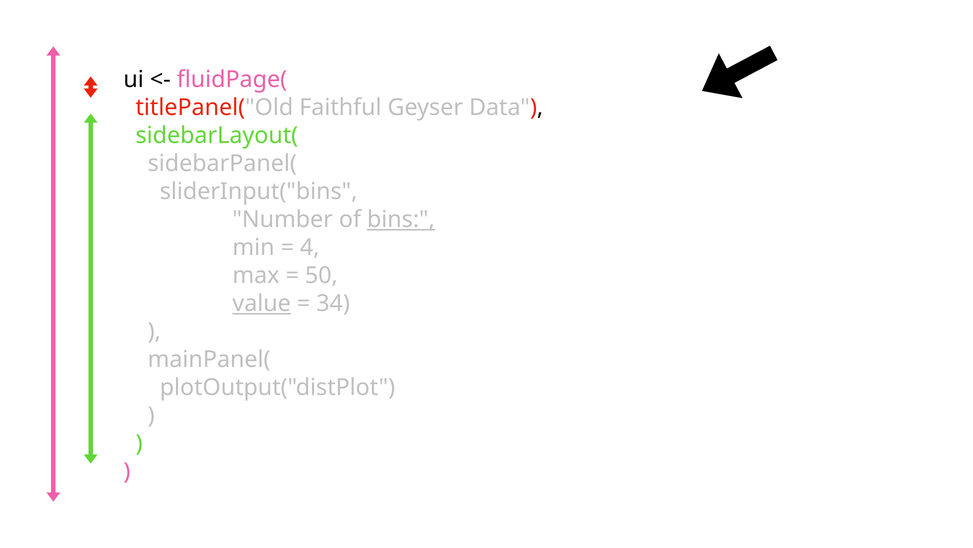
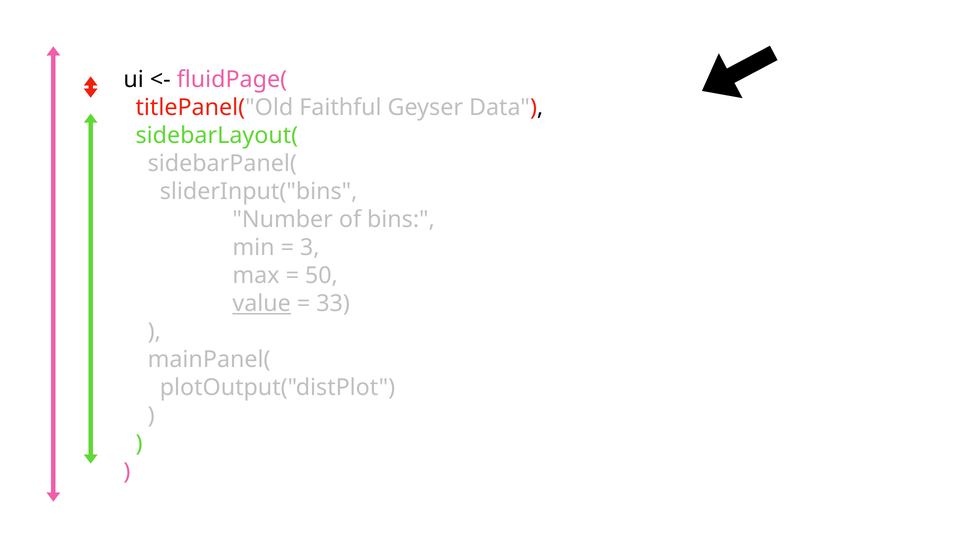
bins underline: present -> none (401, 219)
4: 4 -> 3 (310, 247)
34: 34 -> 33 (333, 303)
